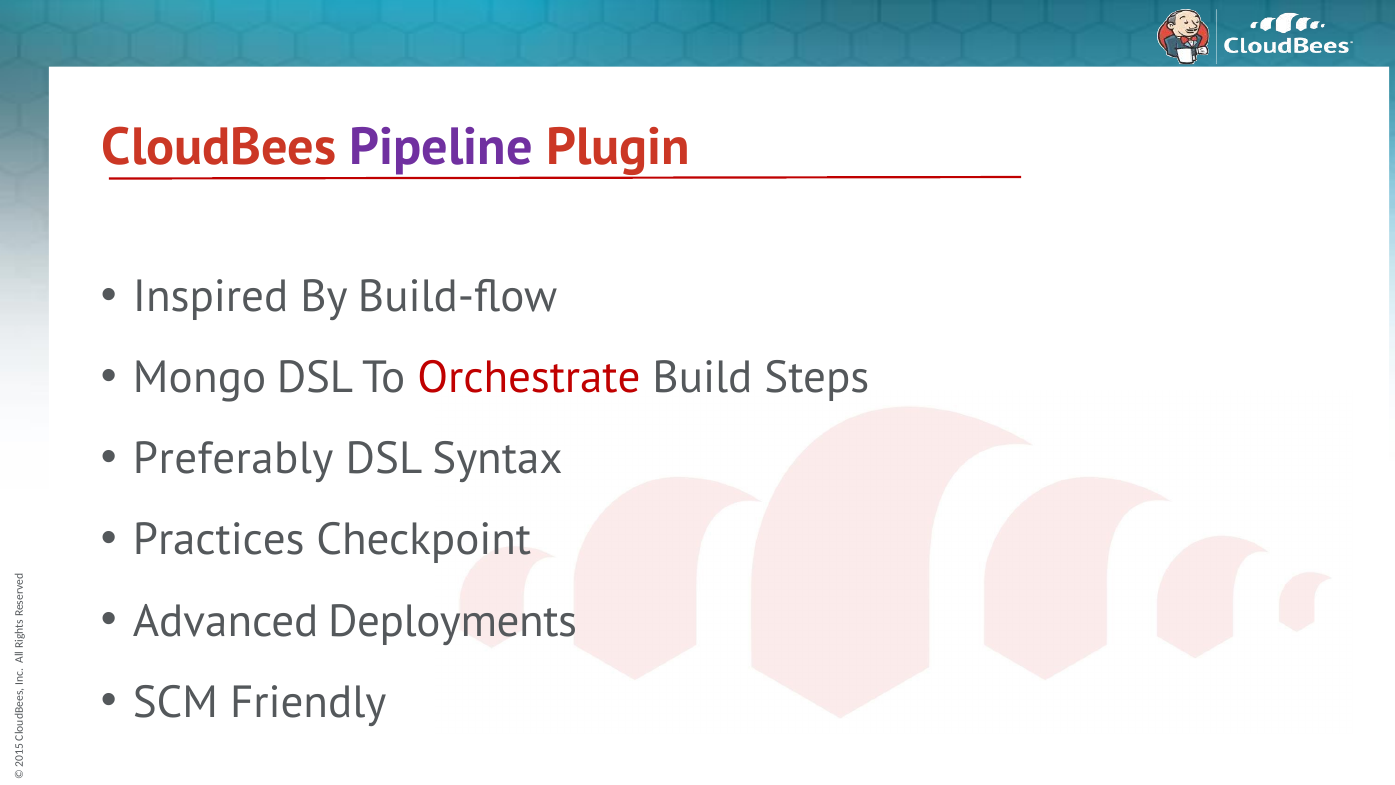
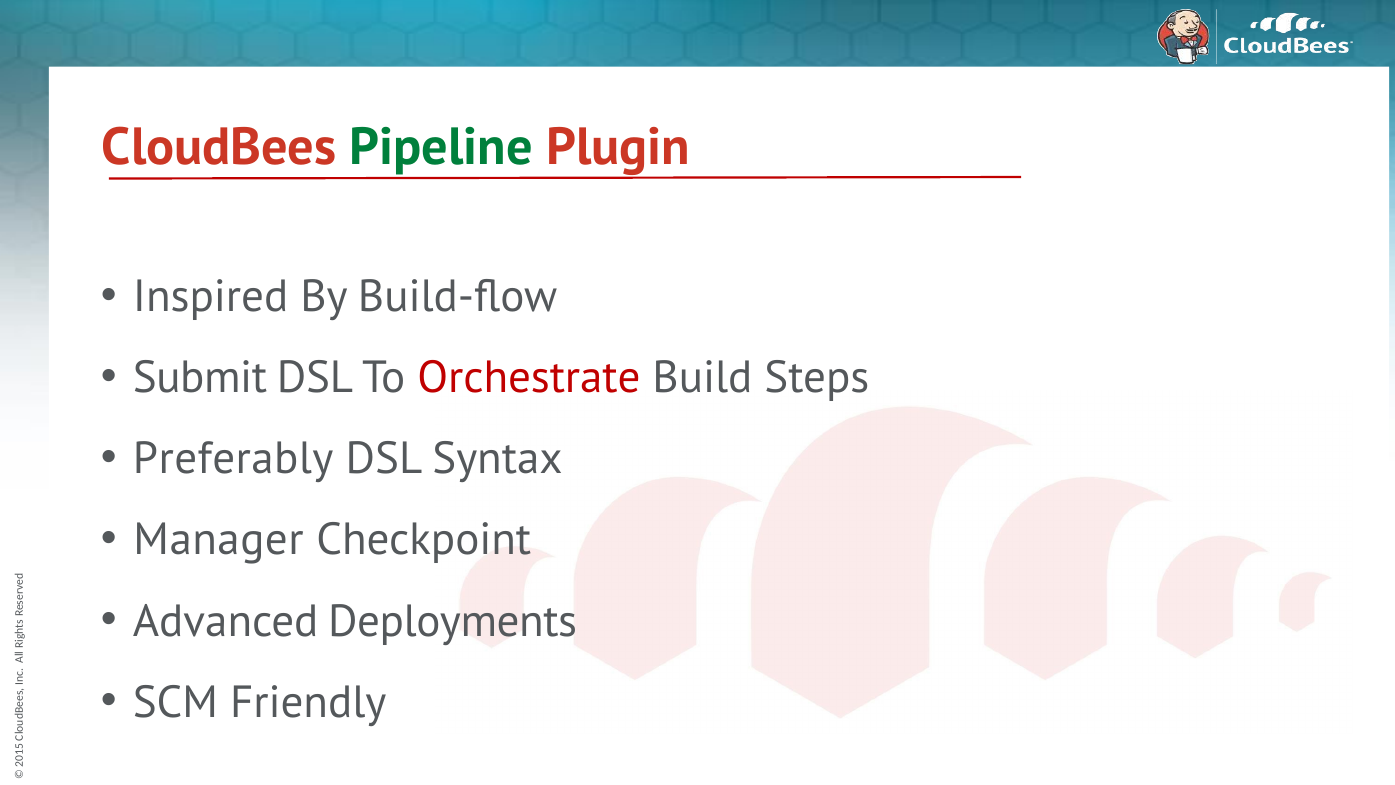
Pipeline colour: purple -> green (441, 147)
Mongo: Mongo -> Submit (200, 378)
Practices: Practices -> Manager (219, 540)
